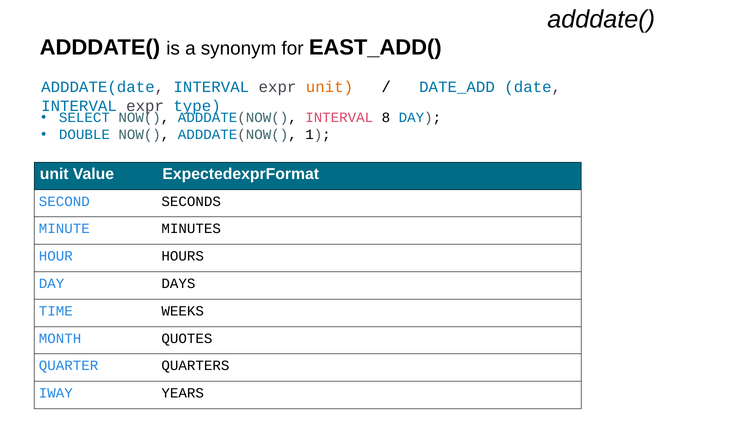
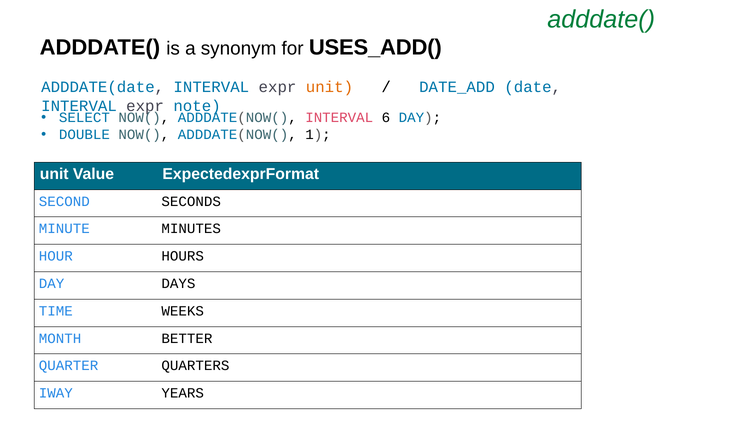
adddate( colour: black -> green (601, 20)
EAST_ADD(: EAST_ADD( -> USES_ADD( (375, 47)
type: type -> note (197, 106)
8: 8 -> 6 (386, 118)
QUOTES: QUOTES -> BETTER (187, 338)
